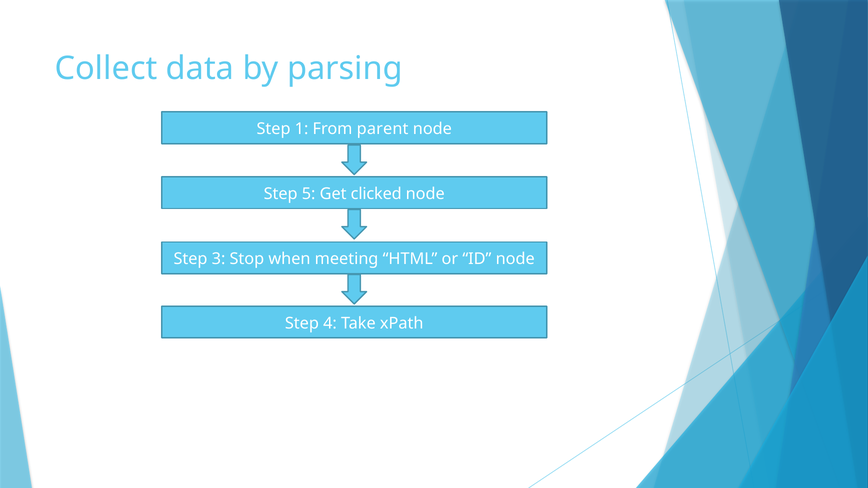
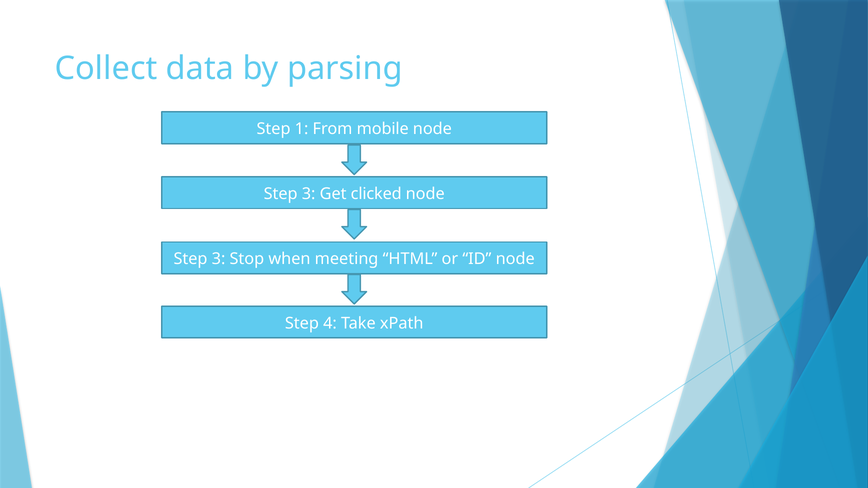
parent: parent -> mobile (383, 129)
5: 5 -> 3 (309, 194)
